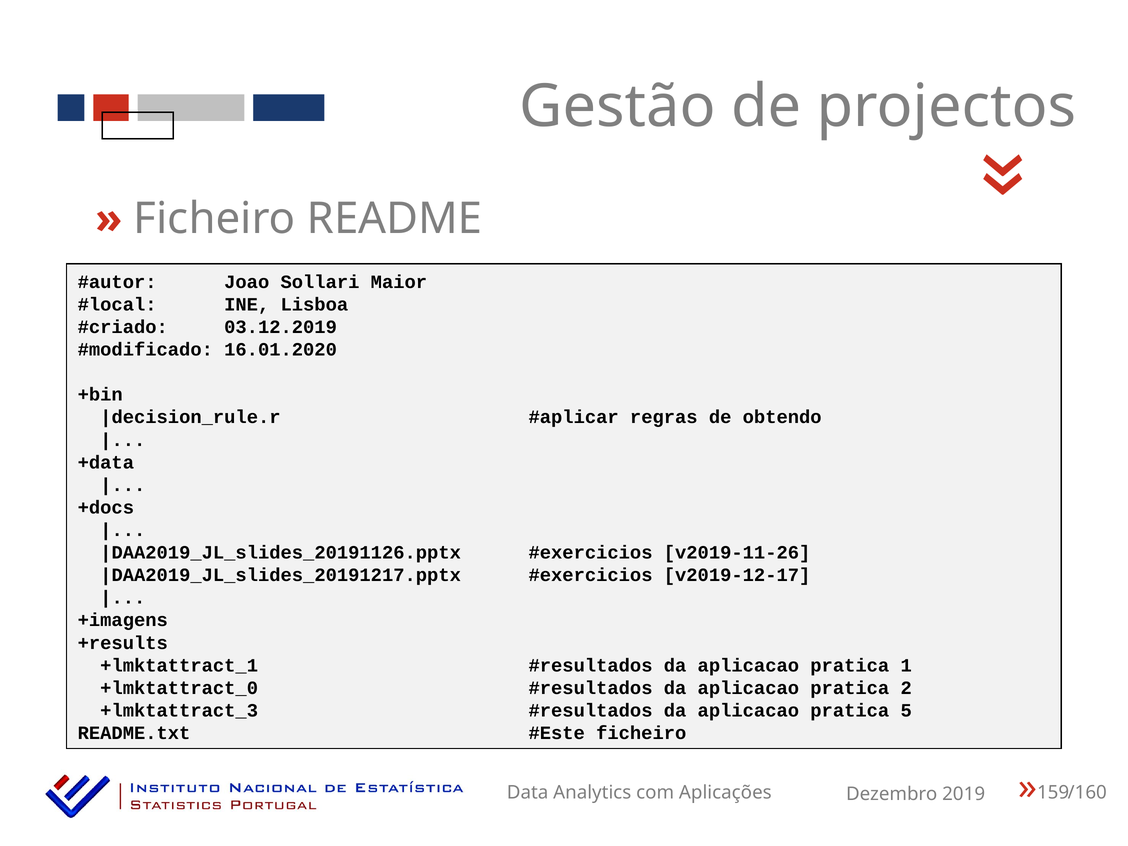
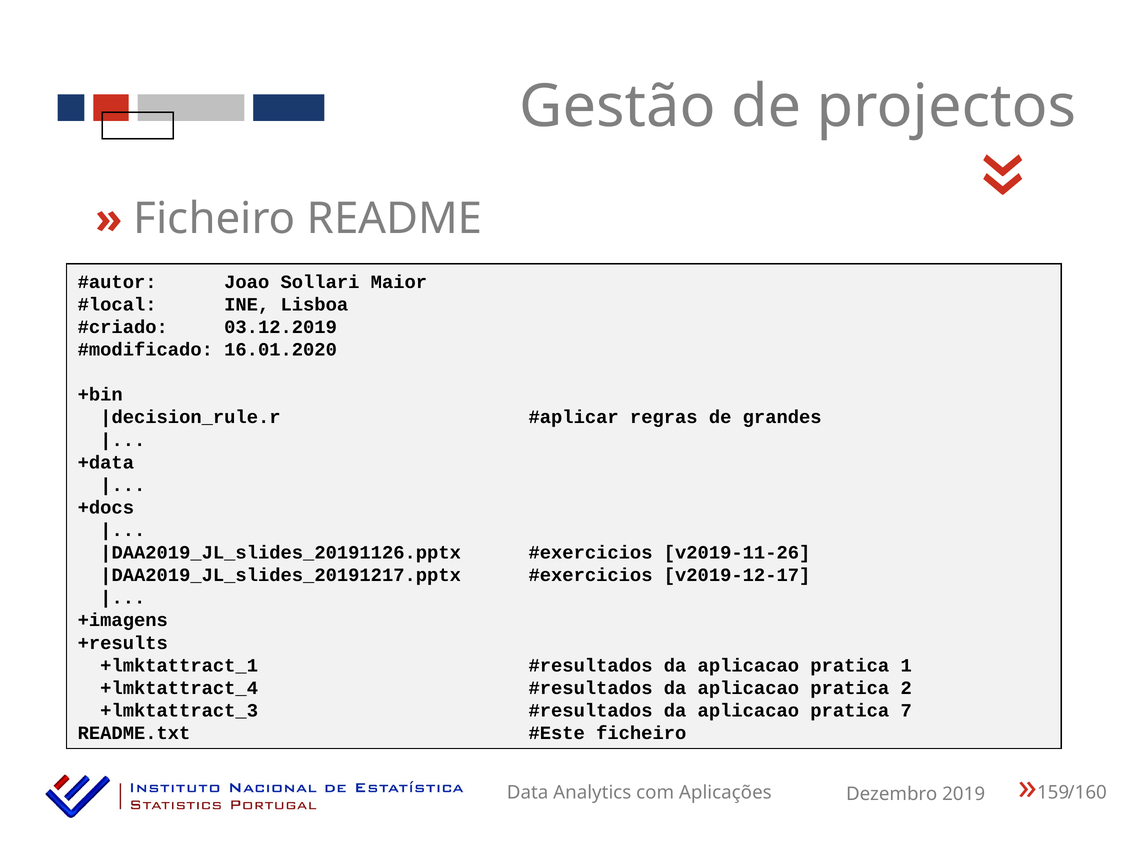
obtendo: obtendo -> grandes (782, 417)
+lmktattract_0: +lmktattract_0 -> +lmktattract_4 (179, 688)
5: 5 -> 7 (906, 711)
